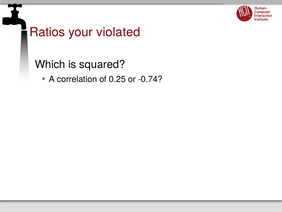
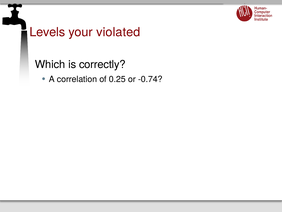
Ratios: Ratios -> Levels (47, 32)
squared: squared -> correctly (102, 64)
